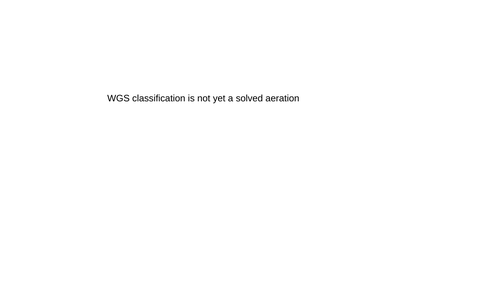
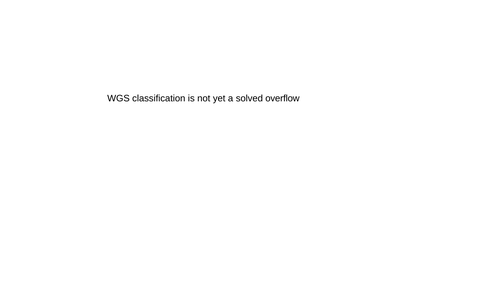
aeration: aeration -> overflow (282, 98)
